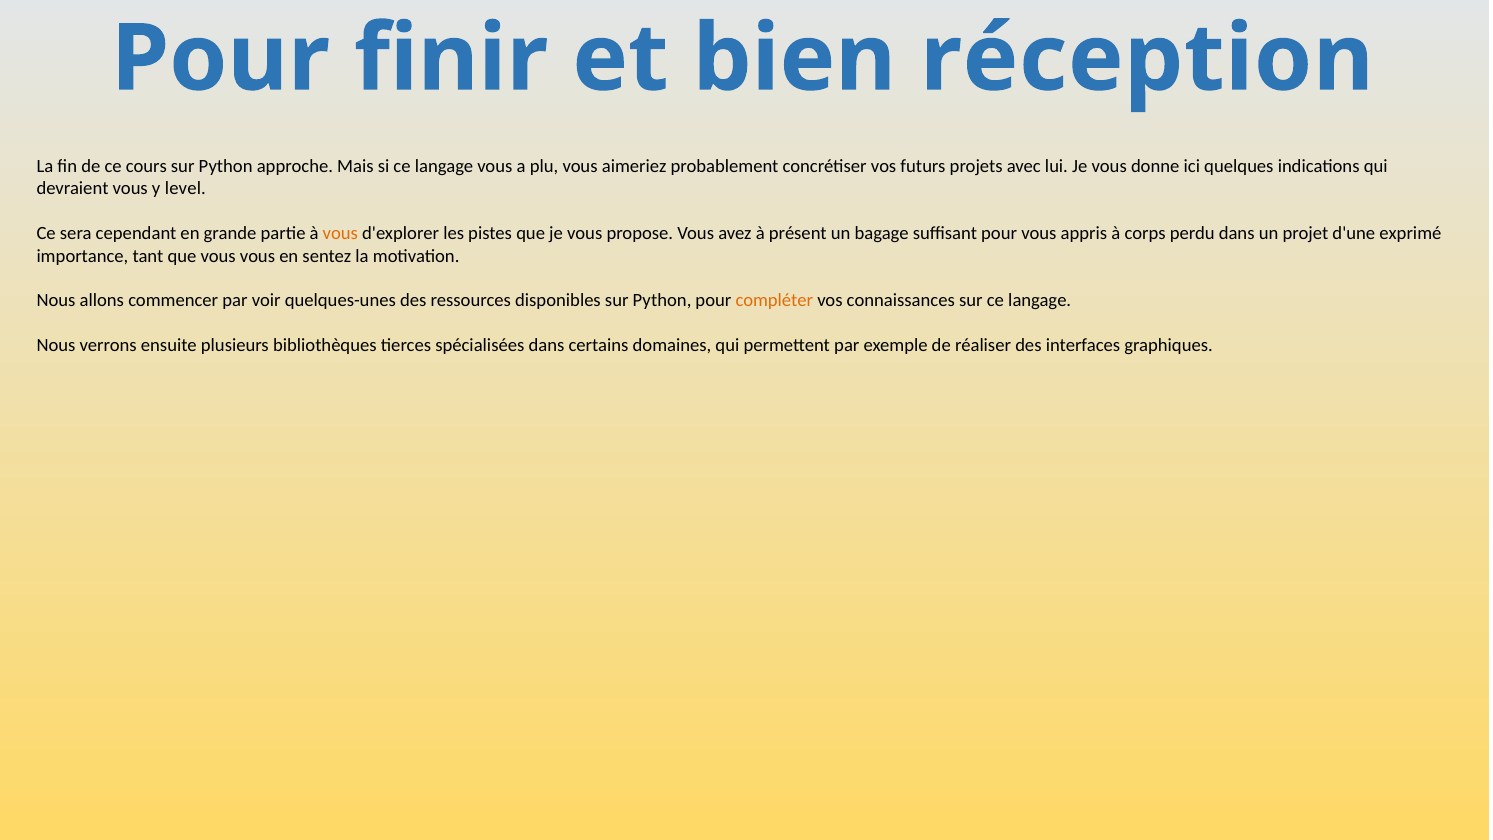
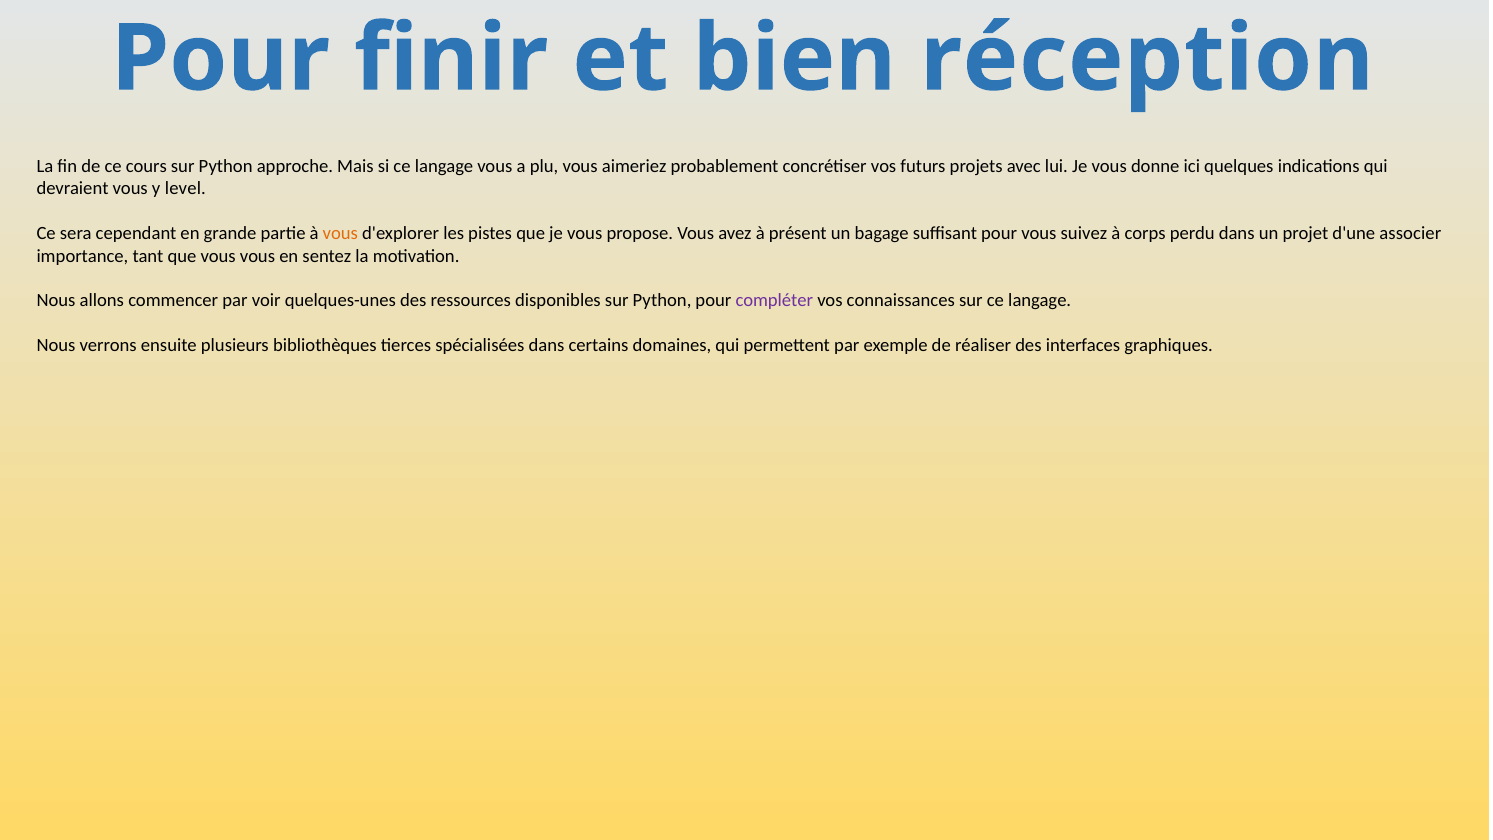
appris: appris -> suivez (1084, 234)
exprimé: exprimé -> associer (1410, 234)
compléter colour: orange -> purple (774, 301)
